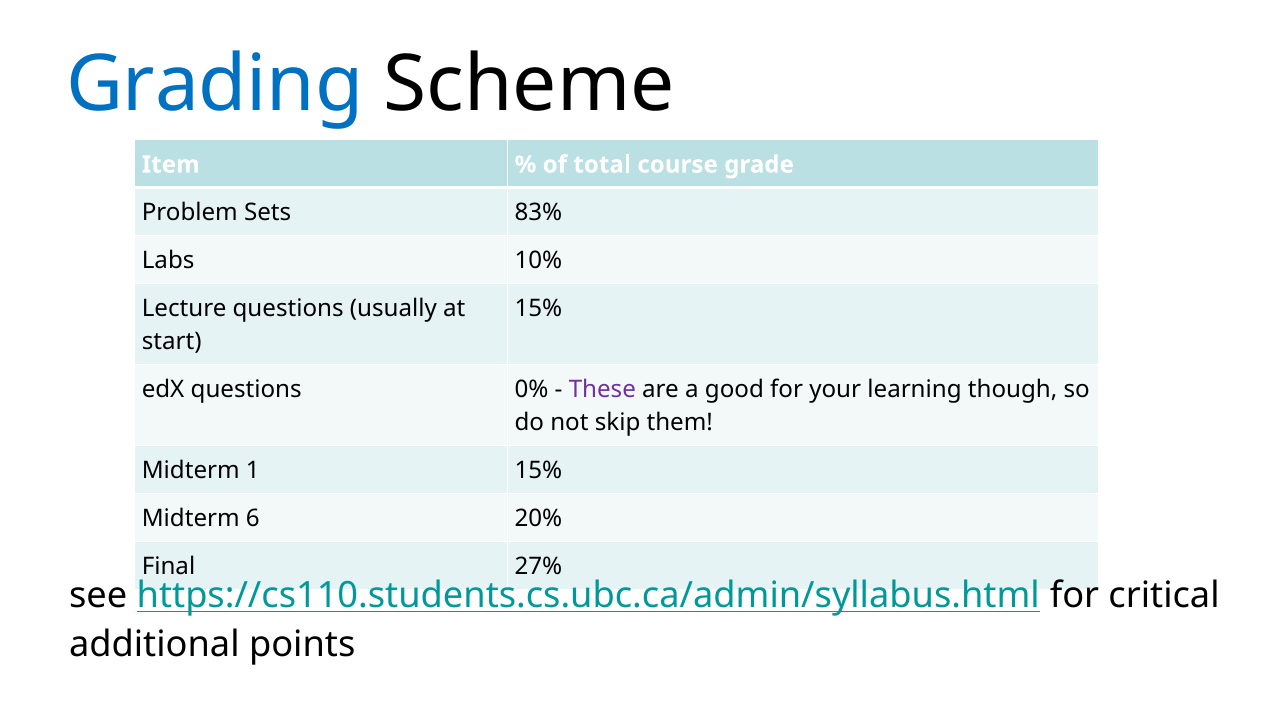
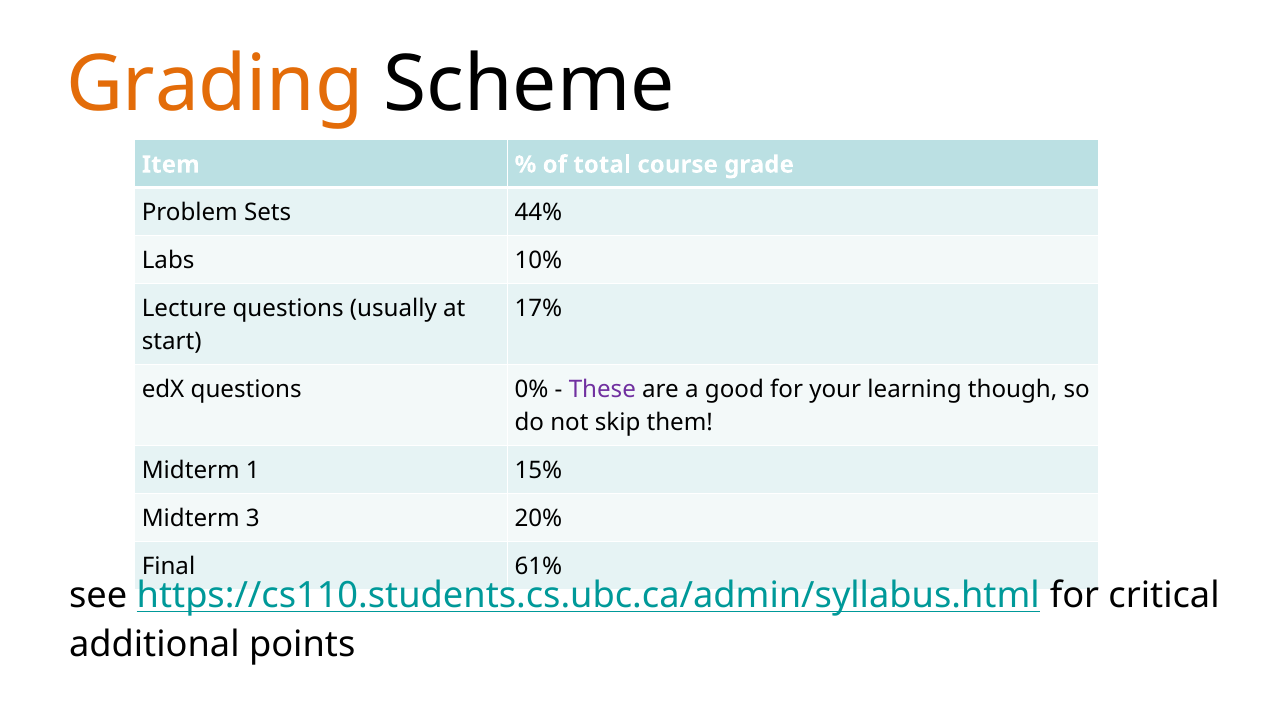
Grading colour: blue -> orange (215, 85)
83%: 83% -> 44% (538, 213)
15%: 15% -> 17% (538, 309)
6: 6 -> 3 (253, 519)
27%: 27% -> 61% (538, 567)
